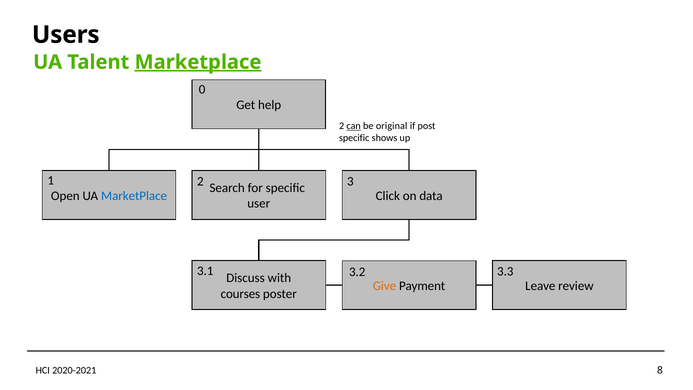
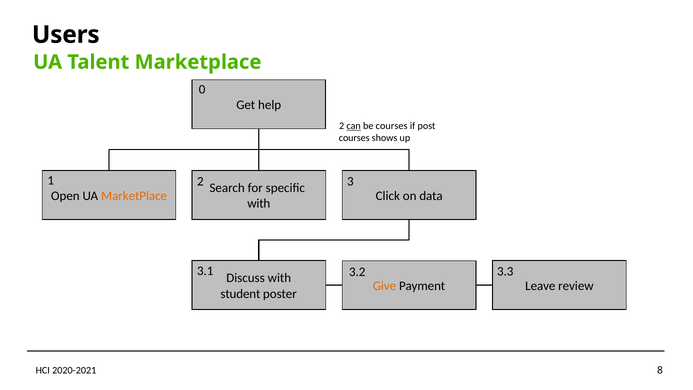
Marketplace underline: present -> none (198, 62)
be original: original -> courses (392, 126)
specific: specific -> courses (354, 138)
MarketPlace colour: blue -> orange (134, 196)
user: user -> with (259, 204)
courses: courses -> student (240, 294)
